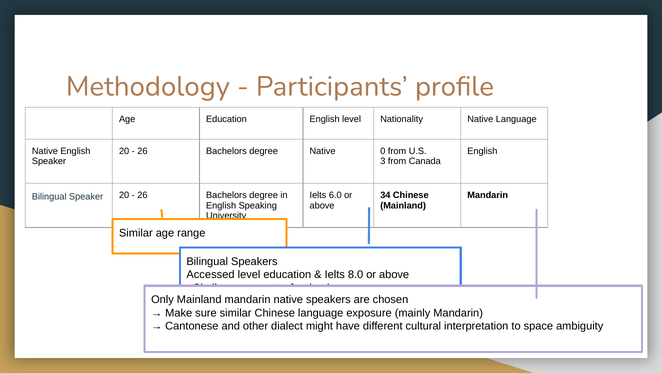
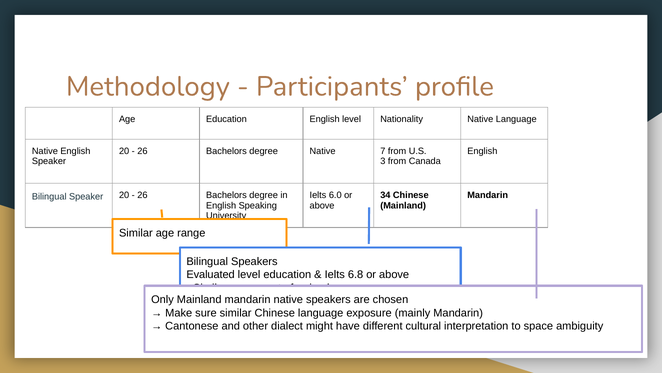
0: 0 -> 7 (383, 151)
Accessed: Accessed -> Evaluated (211, 274)
8.0: 8.0 -> 6.8 (356, 274)
